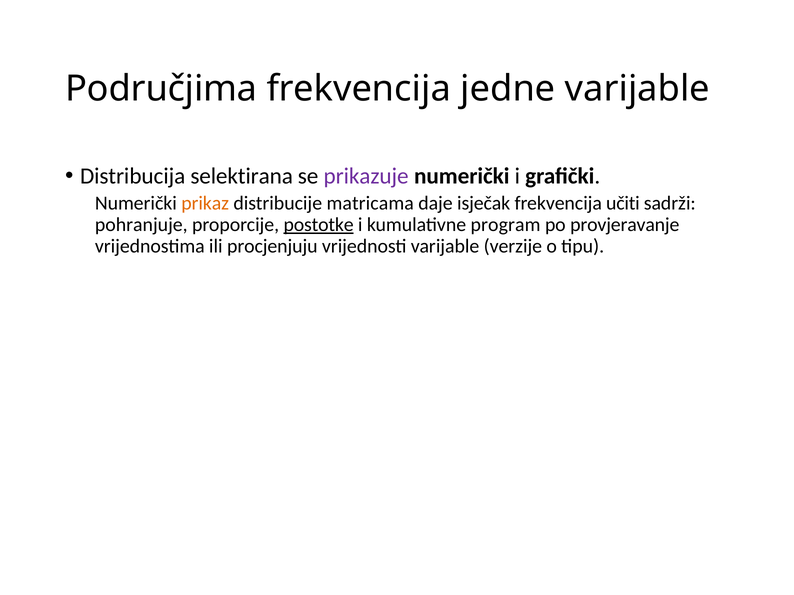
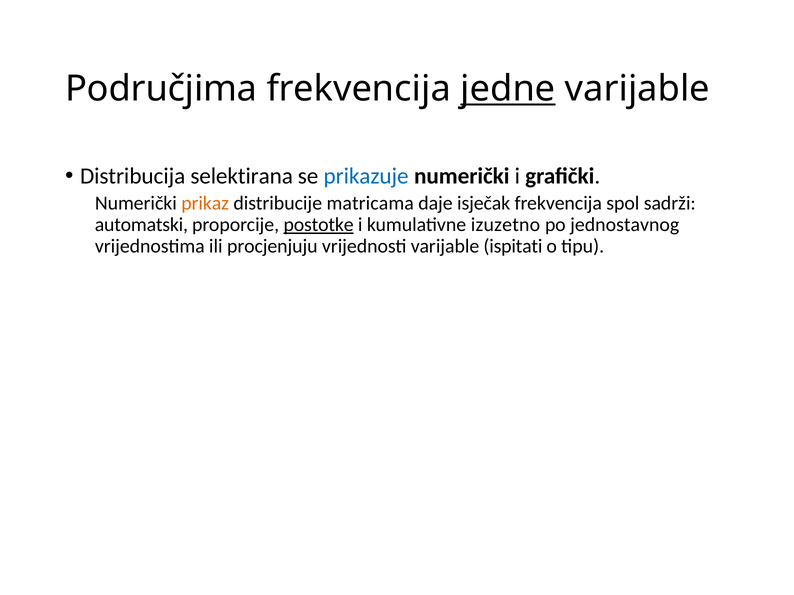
jedne underline: none -> present (508, 89)
prikazuje colour: purple -> blue (366, 176)
učiti: učiti -> spol (623, 204)
pohranjuje: pohranjuje -> automatski (141, 225)
program: program -> izuzetno (505, 225)
provjeravanje: provjeravanje -> jednostavnog (625, 225)
verzije: verzije -> ispitati (513, 246)
